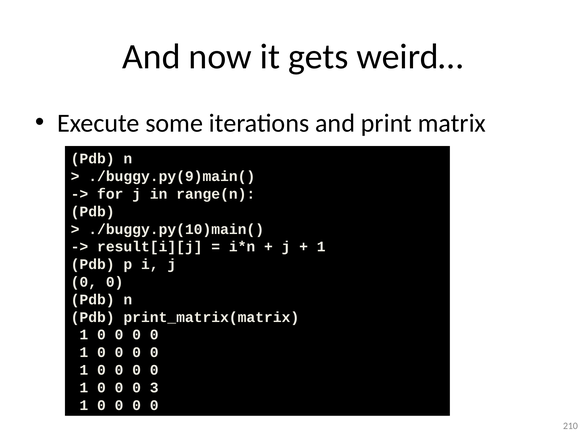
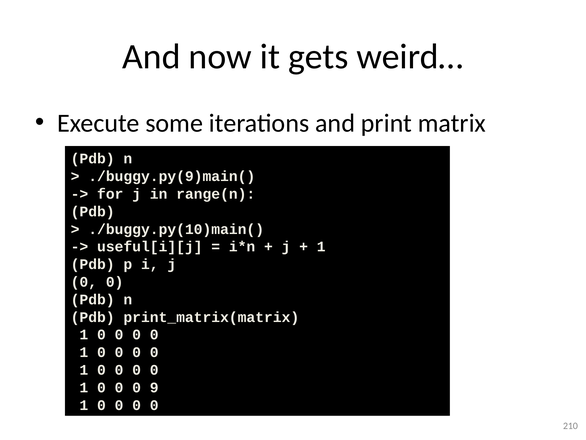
result[i][j: result[i][j -> useful[i][j (150, 246)
3: 3 -> 9 (154, 387)
